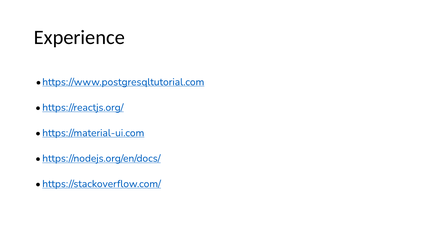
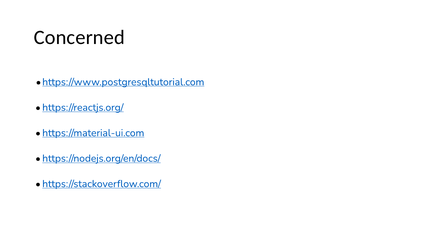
Experience: Experience -> Concerned (79, 37)
